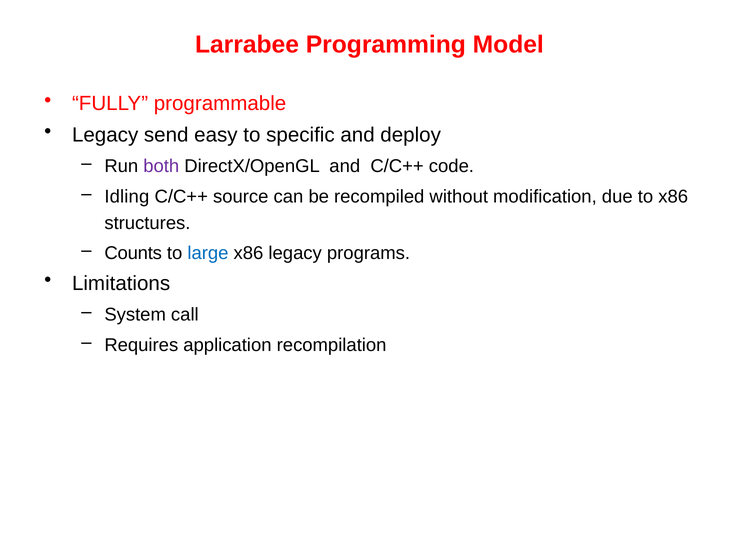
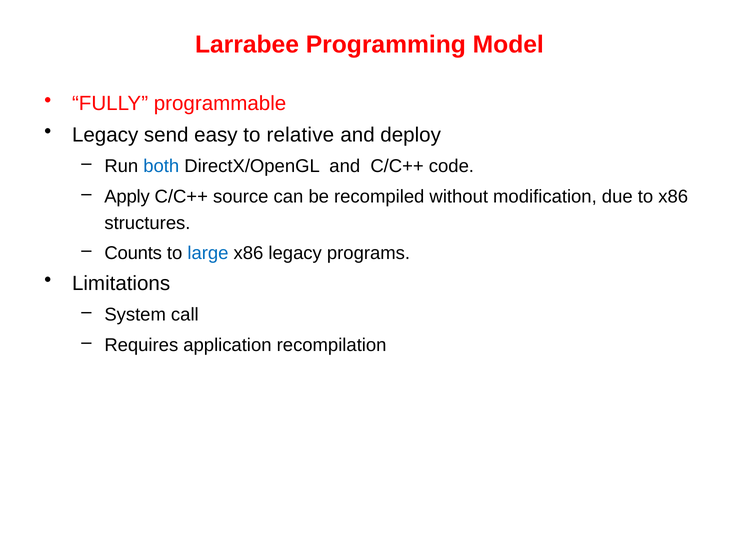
specific: specific -> relative (300, 135)
both colour: purple -> blue (161, 166)
Idling: Idling -> Apply (127, 197)
